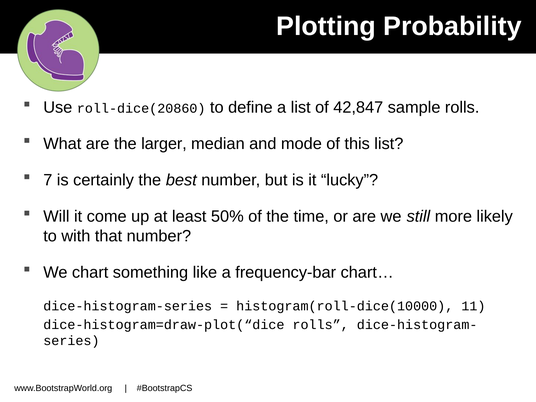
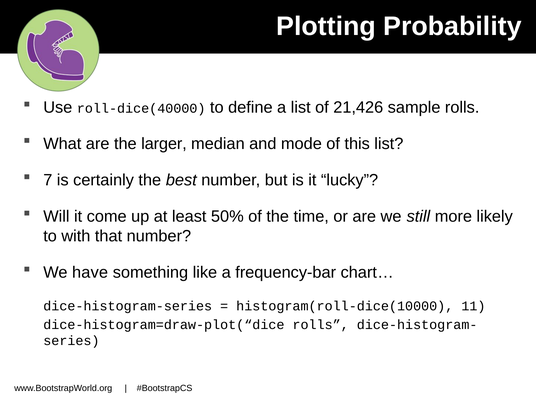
roll-dice(20860: roll-dice(20860 -> roll-dice(40000 (141, 108)
42,847: 42,847 -> 21,426 (358, 107)
chart: chart -> have (90, 272)
